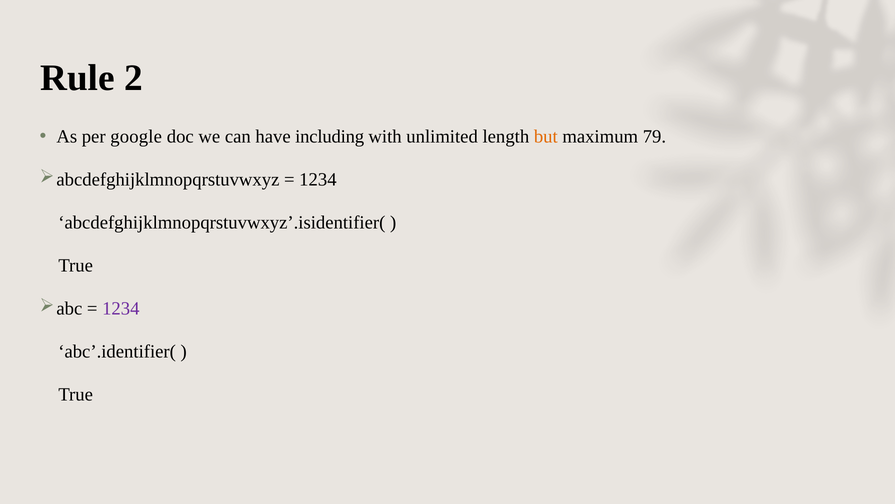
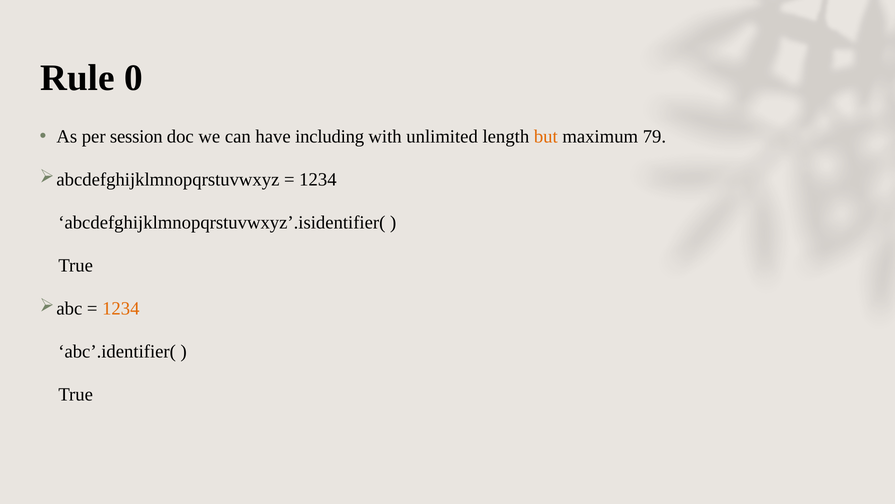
2: 2 -> 0 (133, 78)
google: google -> session (136, 137)
1234 colour: purple -> orange (121, 308)
